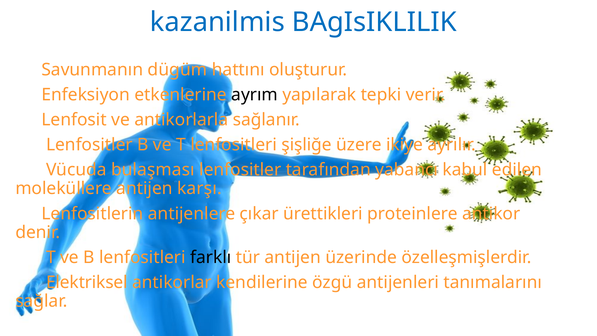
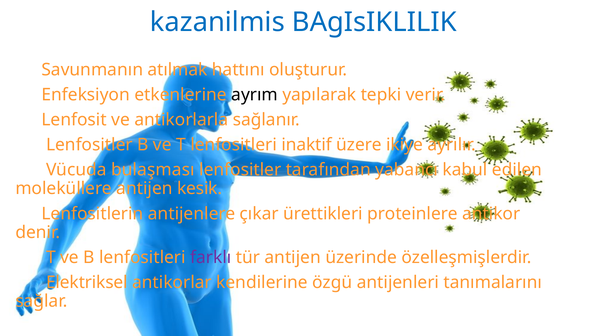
dügüm: dügüm -> atılmak (178, 70)
şişliğe: şişliğe -> inaktif (307, 145)
karşı: karşı -> kesik (200, 188)
farklı colour: black -> purple (211, 257)
